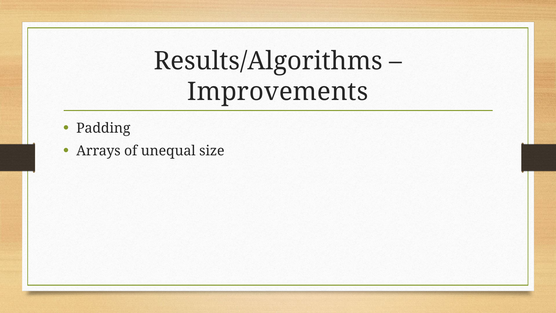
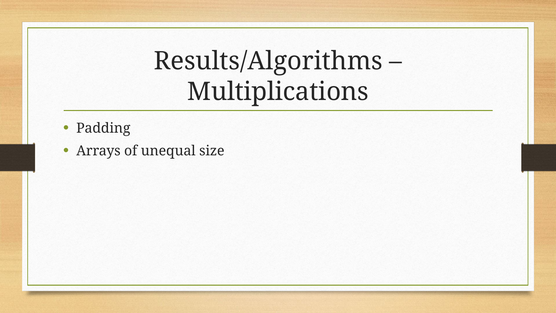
Improvements: Improvements -> Multiplications (278, 92)
